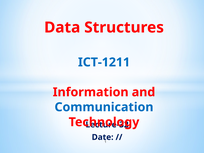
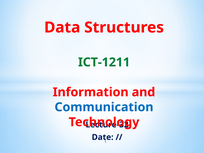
ICT-1211 colour: blue -> green (104, 62)
